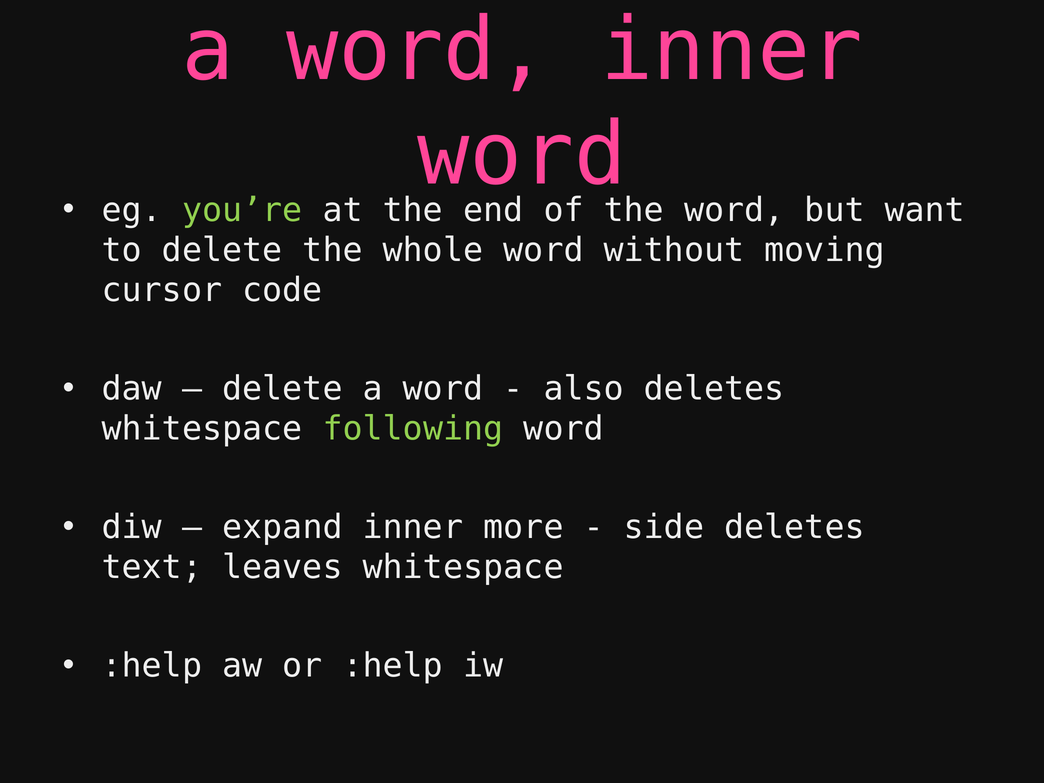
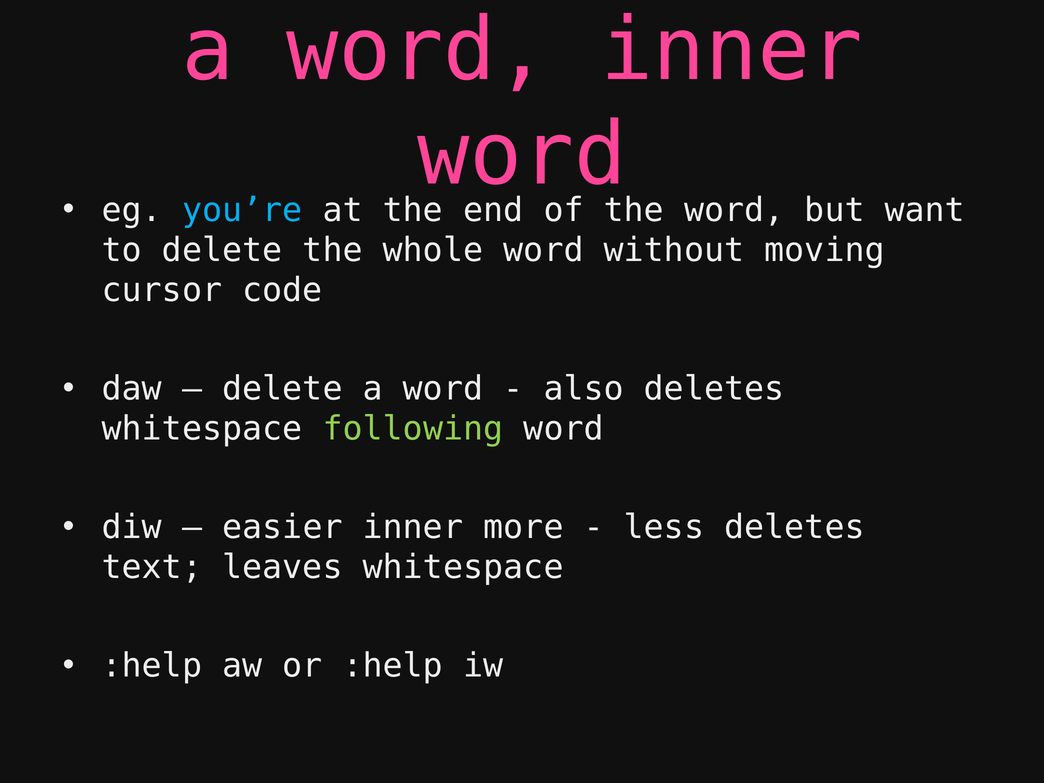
you’re colour: light green -> light blue (242, 210)
expand: expand -> easier (282, 527)
side: side -> less (664, 527)
